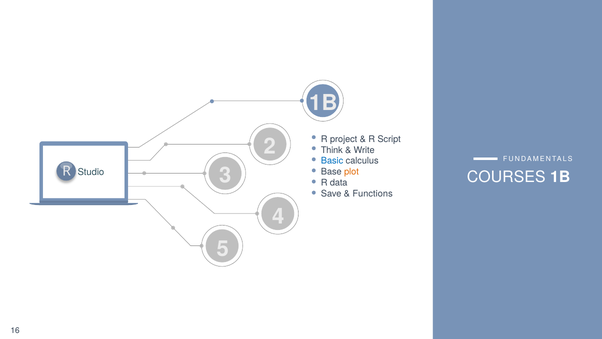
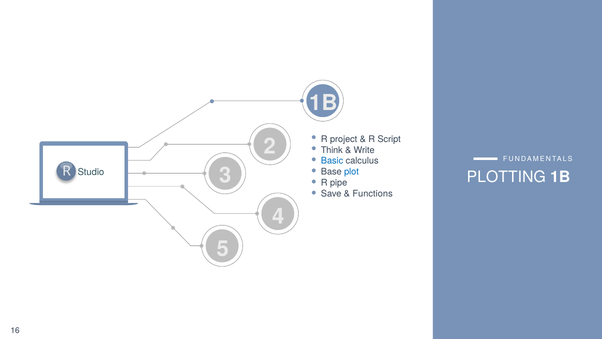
plot colour: orange -> blue (352, 172)
COURSES: COURSES -> PLOTTING (506, 177)
data: data -> pipe (339, 183)
